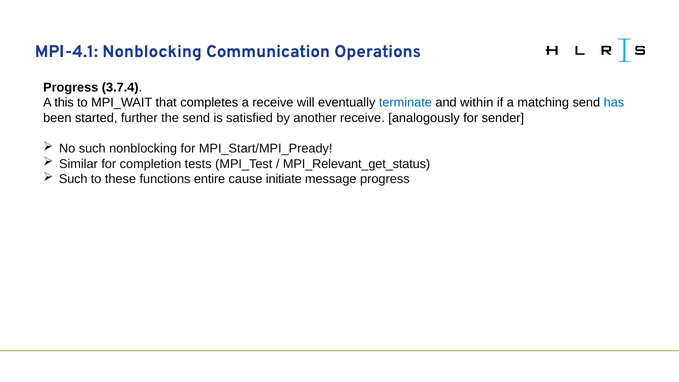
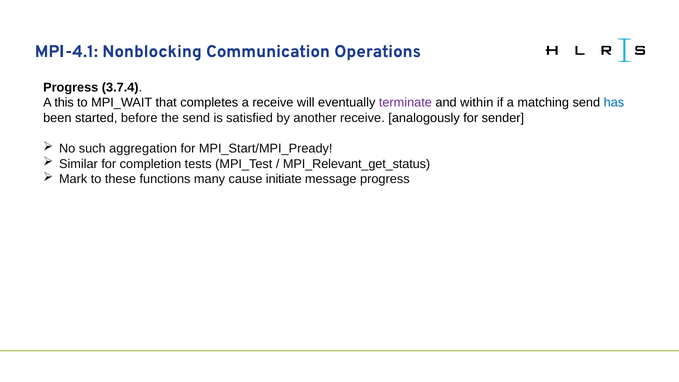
terminate colour: blue -> purple (405, 103)
further: further -> before (139, 118)
such nonblocking: nonblocking -> aggregation (143, 149)
Such: Such -> Mark (73, 179)
entire: entire -> many (210, 179)
